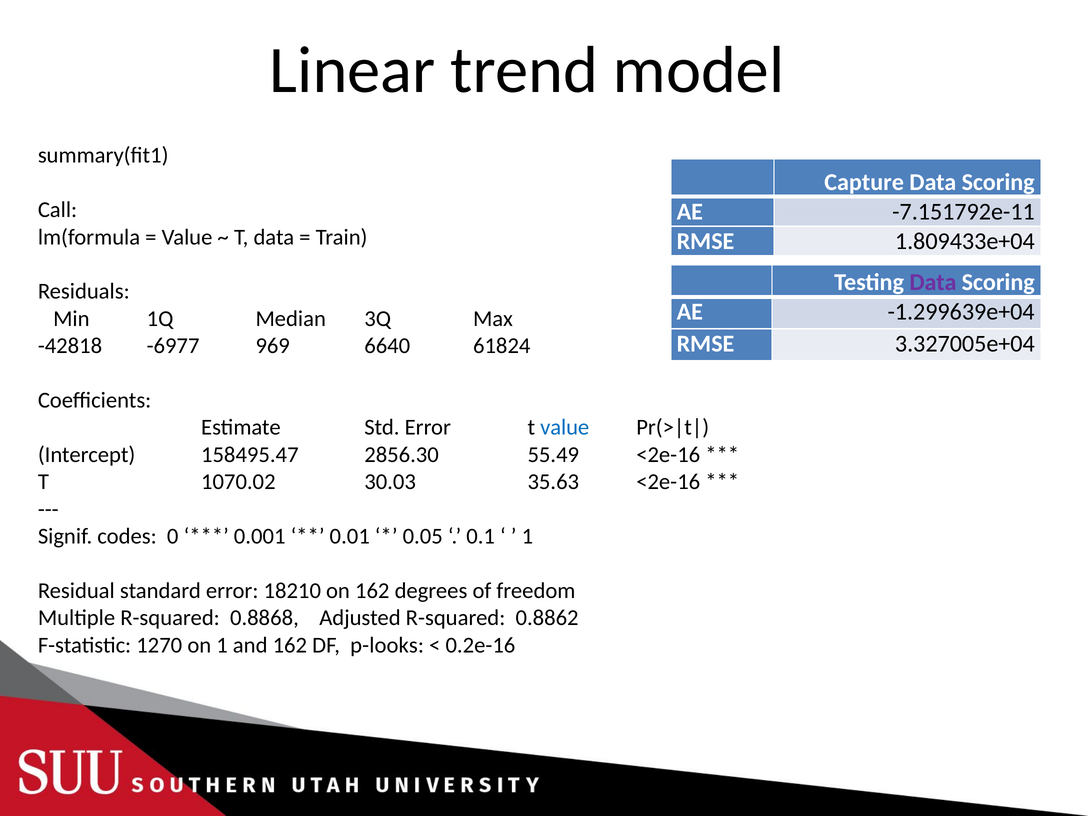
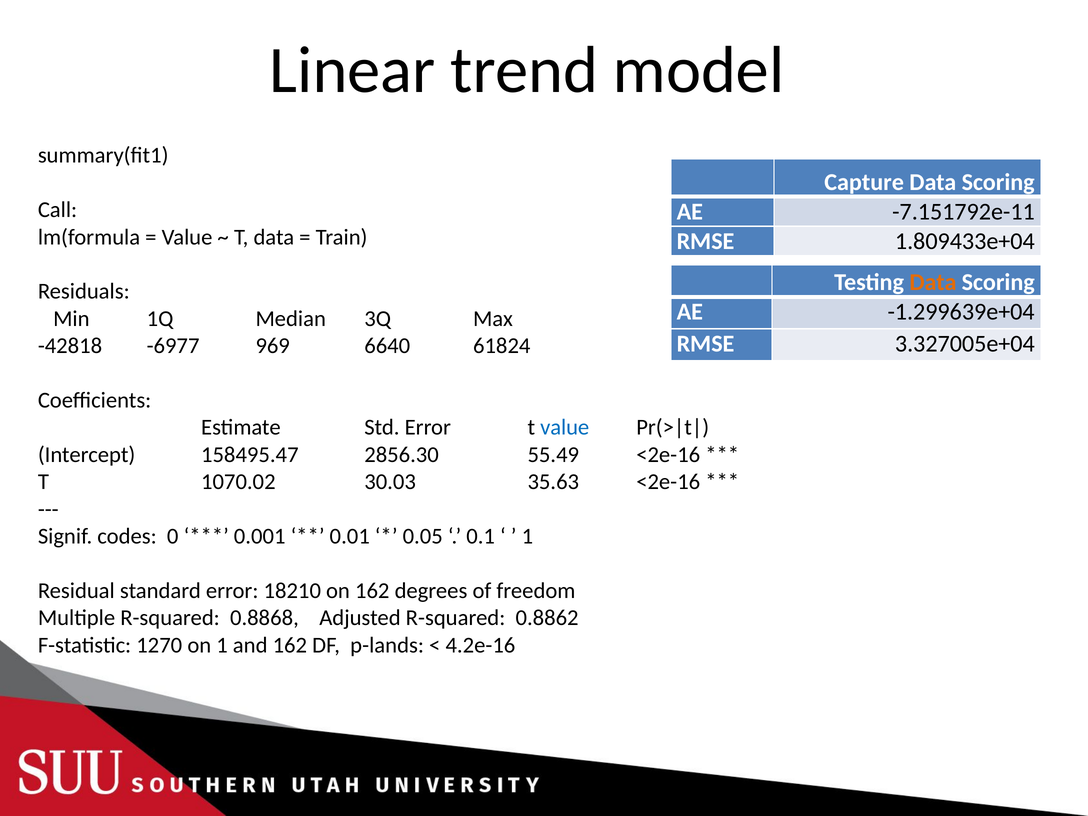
Data colour: purple -> orange (933, 282)
p-looks: p-looks -> p-lands (387, 645)
0.2e-16: 0.2e-16 -> 4.2e-16 (480, 645)
